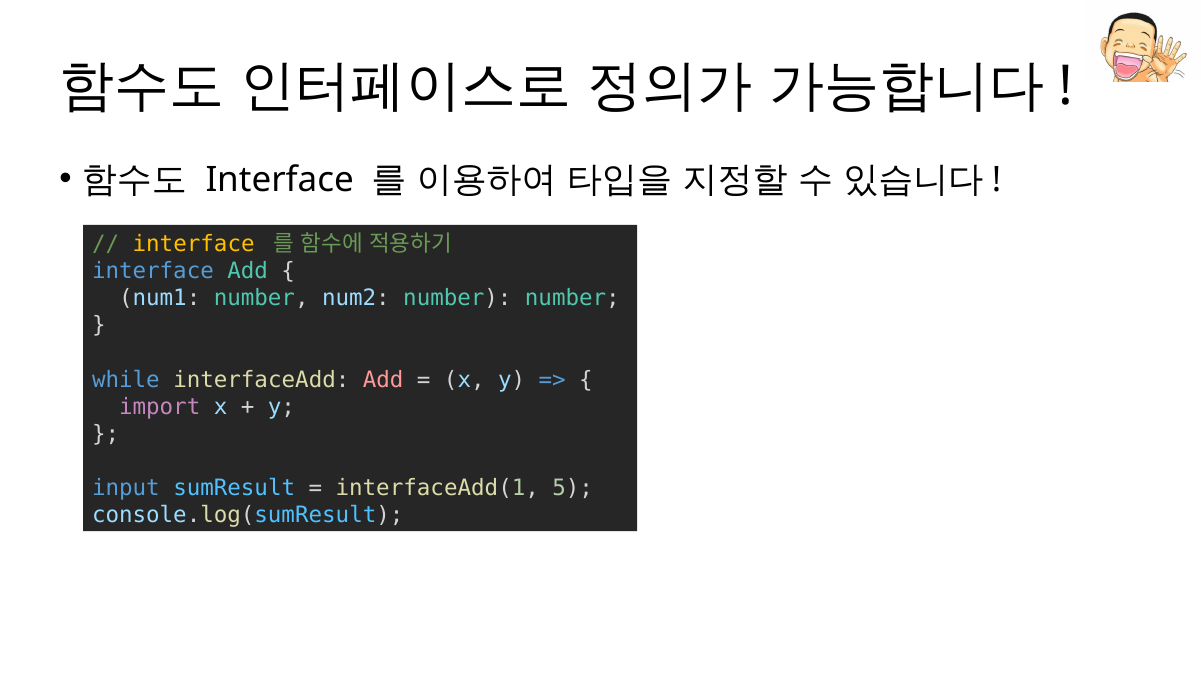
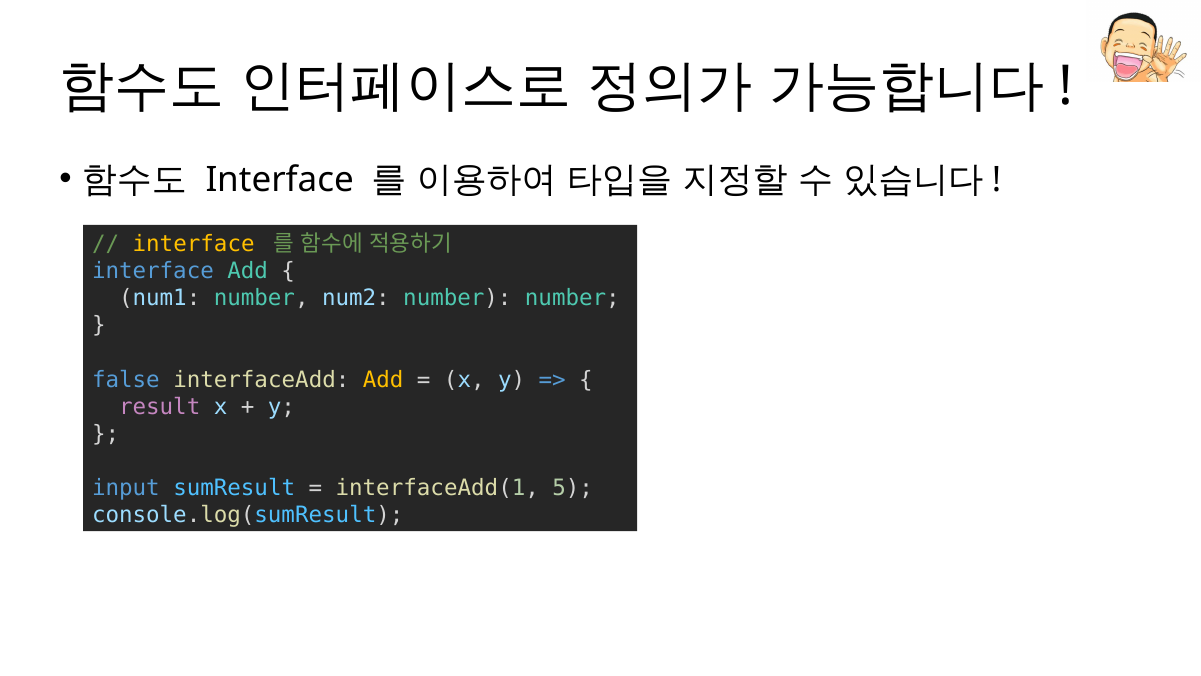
while: while -> false (126, 379)
Add colour: pink -> yellow (383, 379)
import: import -> result (160, 406)
